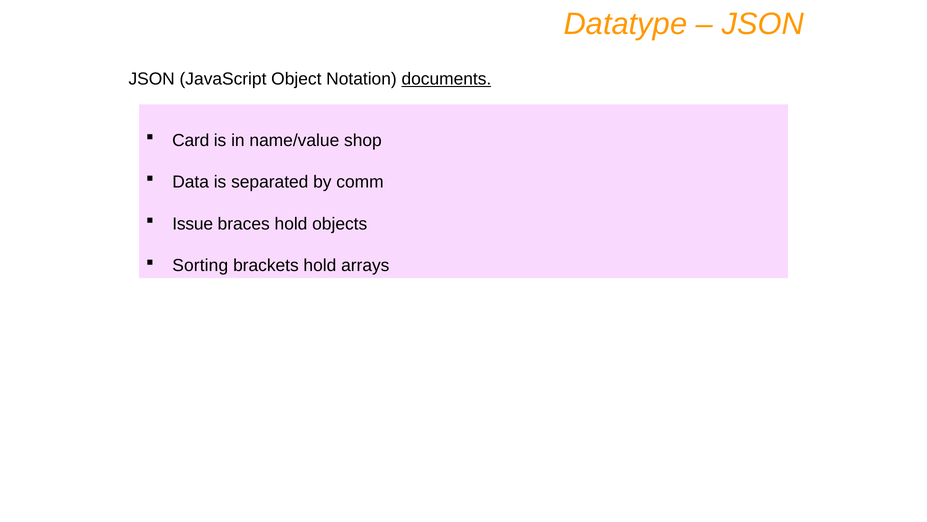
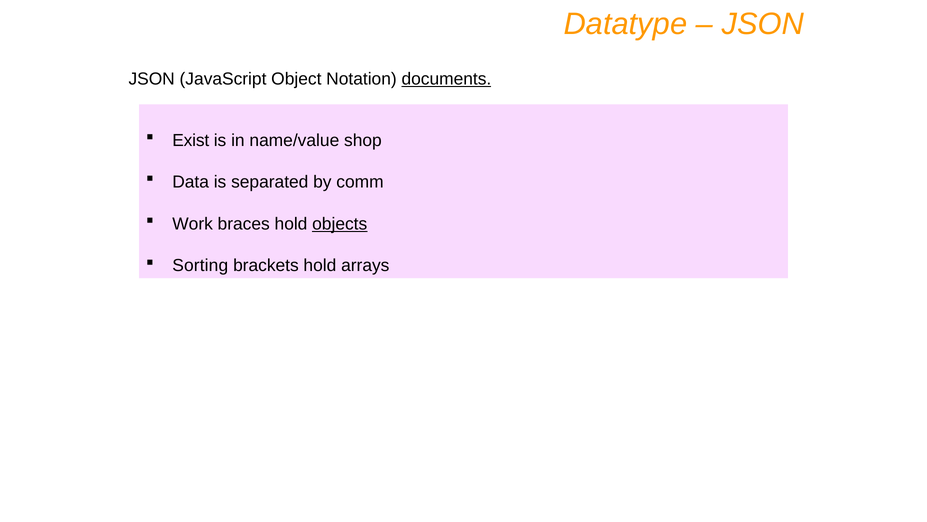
Card: Card -> Exist (191, 140)
Issue: Issue -> Work (193, 224)
objects underline: none -> present (340, 224)
